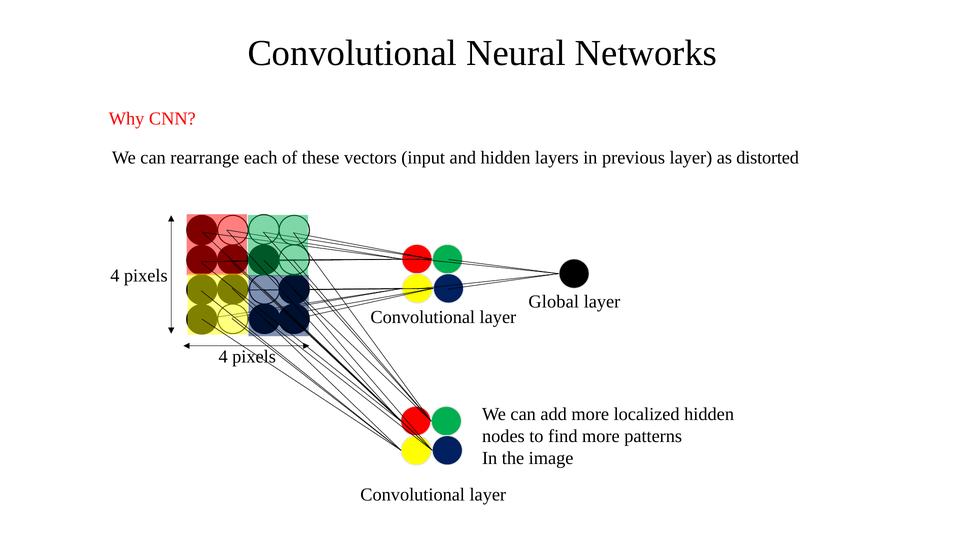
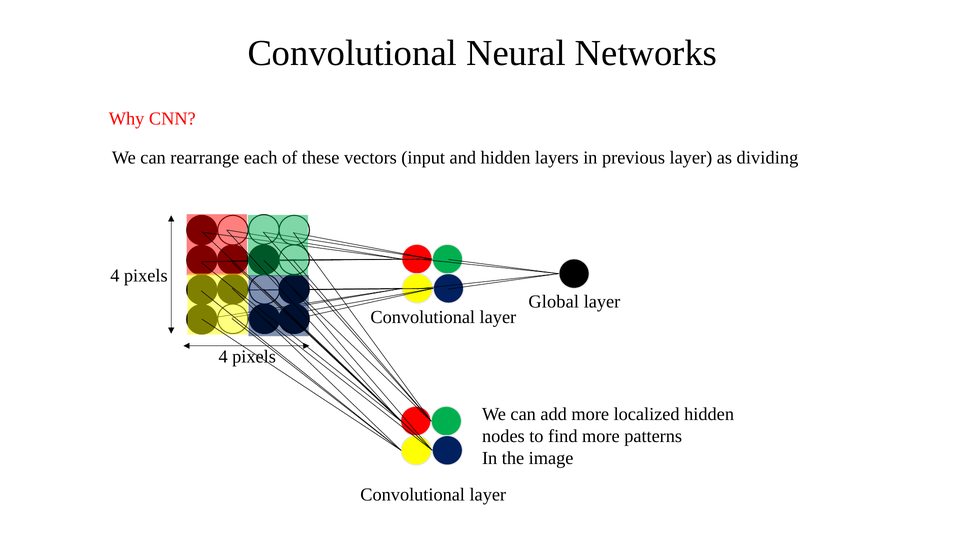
distorted: distorted -> dividing (767, 158)
